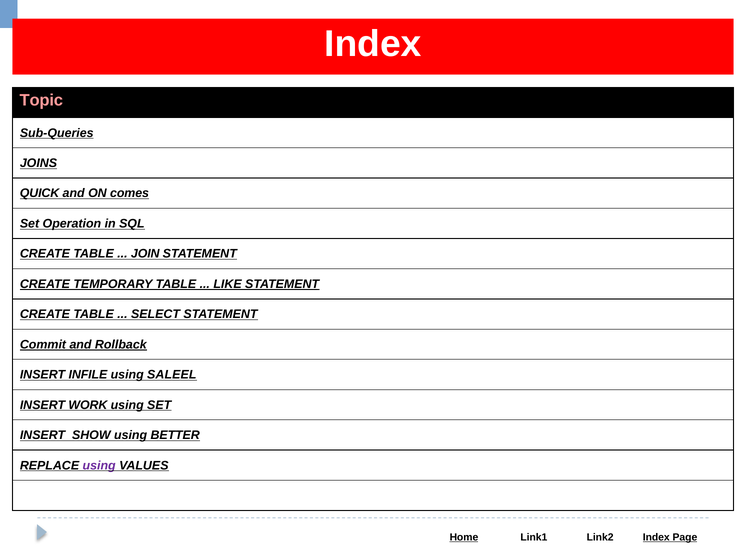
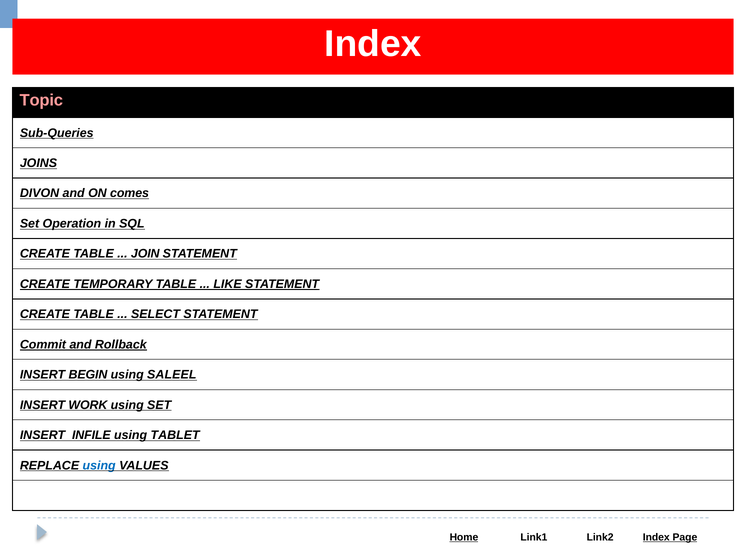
QUICK: QUICK -> DIVON (39, 194)
INFILE: INFILE -> BEGIN (88, 375)
SHOW: SHOW -> INFILE (91, 436)
BETTER: BETTER -> TABLET (175, 436)
using colour: purple -> blue (99, 466)
